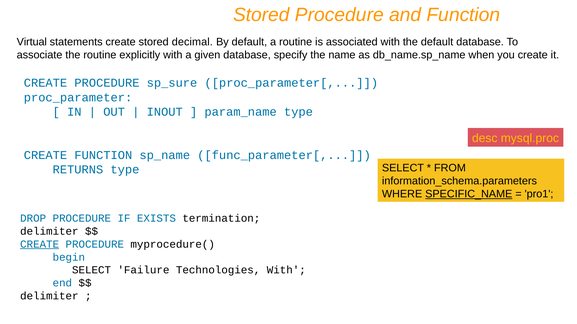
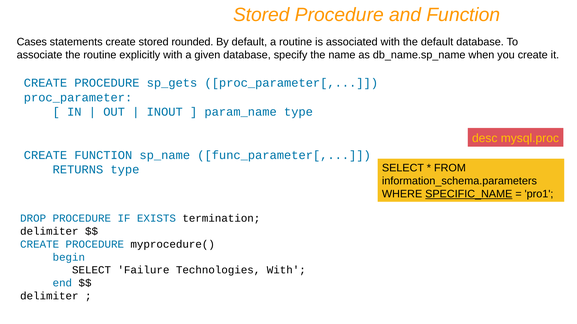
Virtual: Virtual -> Cases (32, 42)
decimal: decimal -> rounded (192, 42)
sp_sure: sp_sure -> sp_gets (172, 83)
CREATE underline: present -> none (40, 245)
